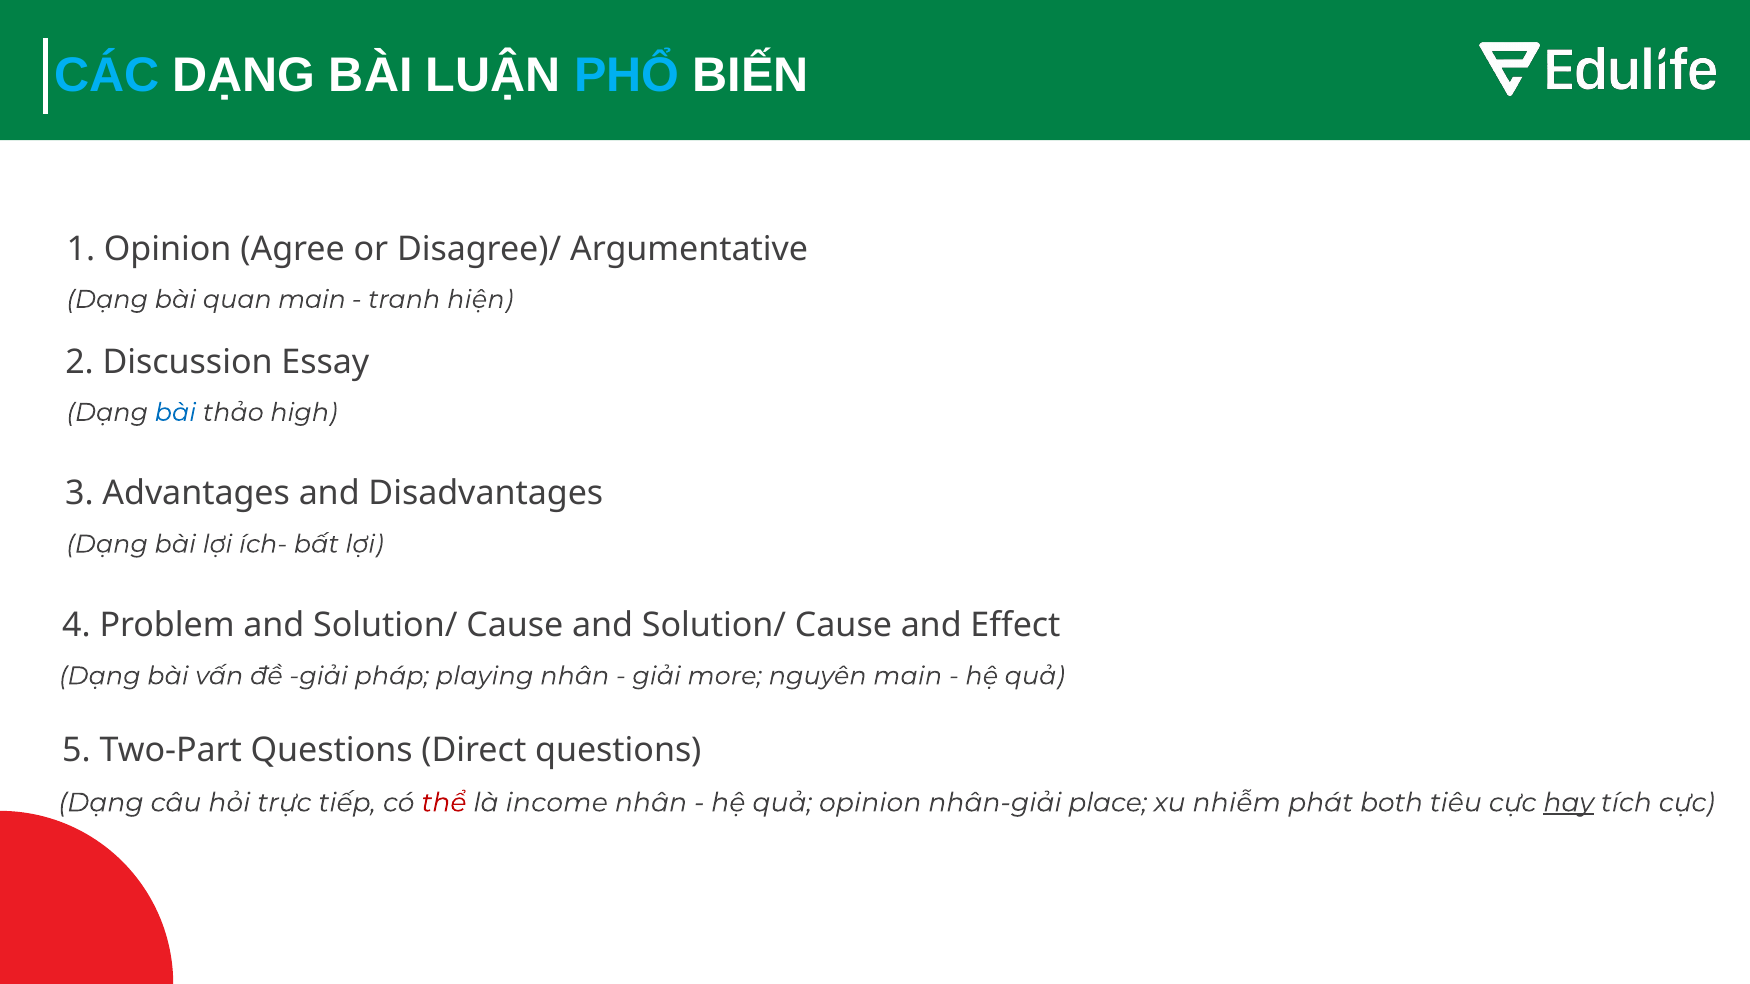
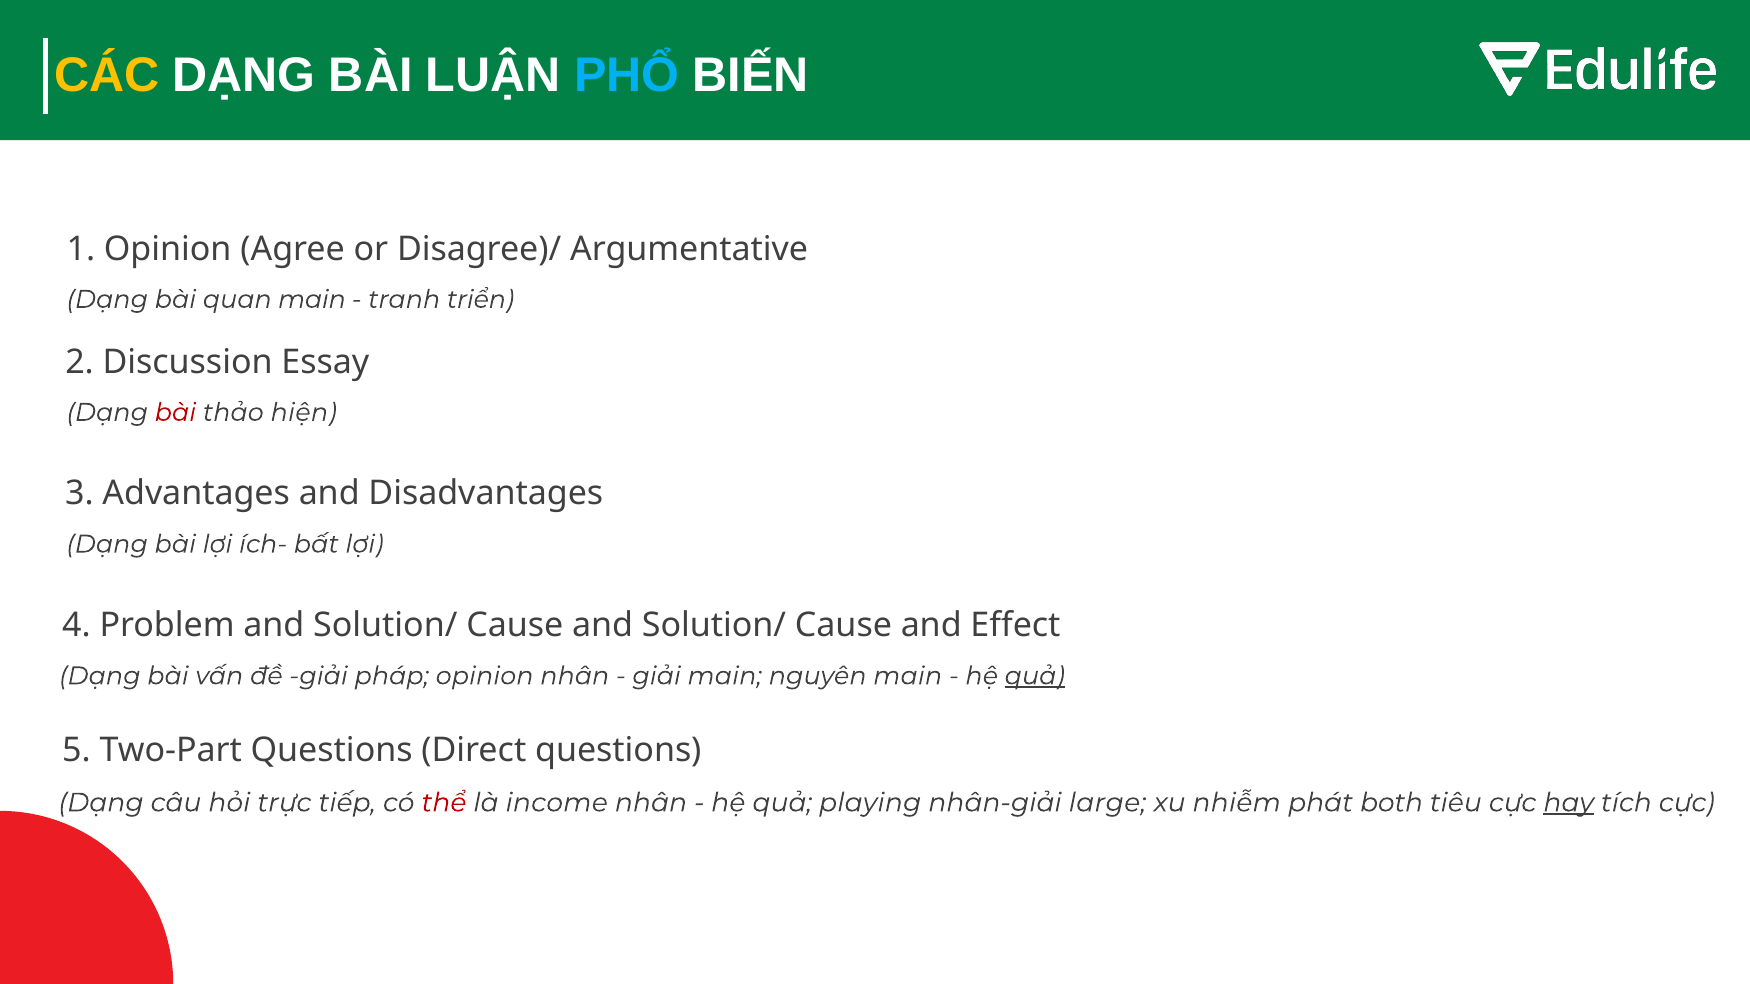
CÁC colour: light blue -> yellow (107, 75)
hiện: hiện -> triển (480, 300)
bài colour: blue -> red (175, 413)
high: high -> hiện (304, 413)
playing: playing -> opinion (485, 676)
giải more: more -> main (725, 676)
quả underline: none -> present (1035, 676)
opinion: opinion -> playing (870, 803)
place: place -> large (1107, 803)
